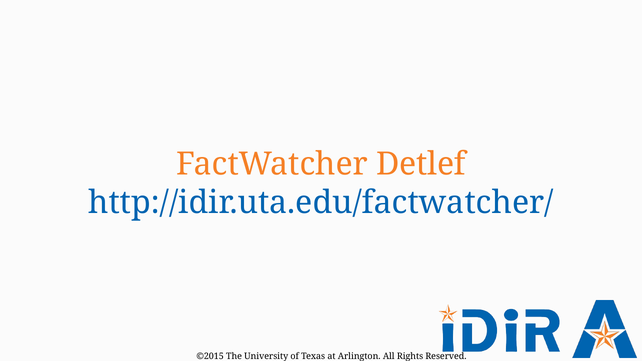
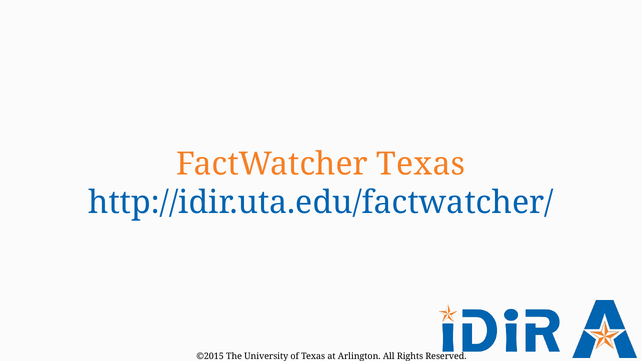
FactWatcher Detlef: Detlef -> Texas (421, 164)
